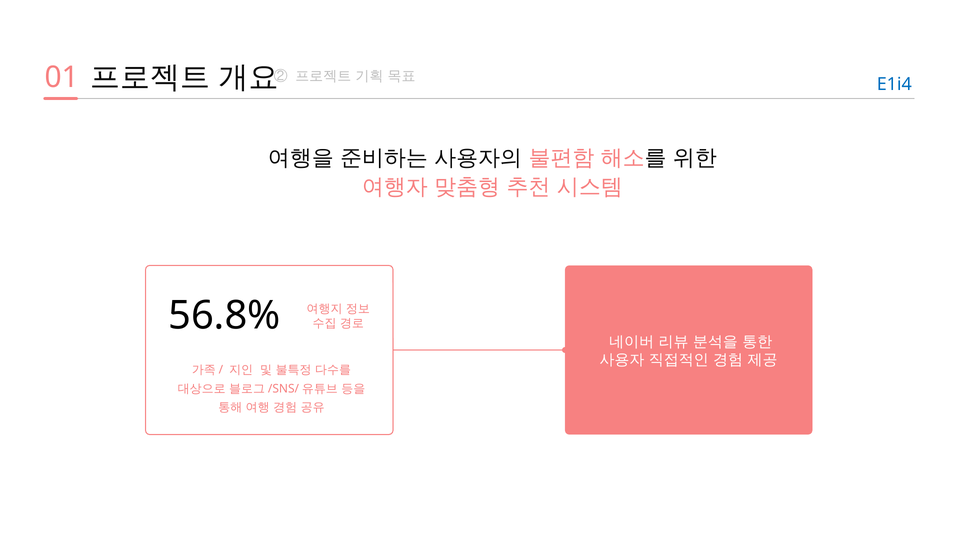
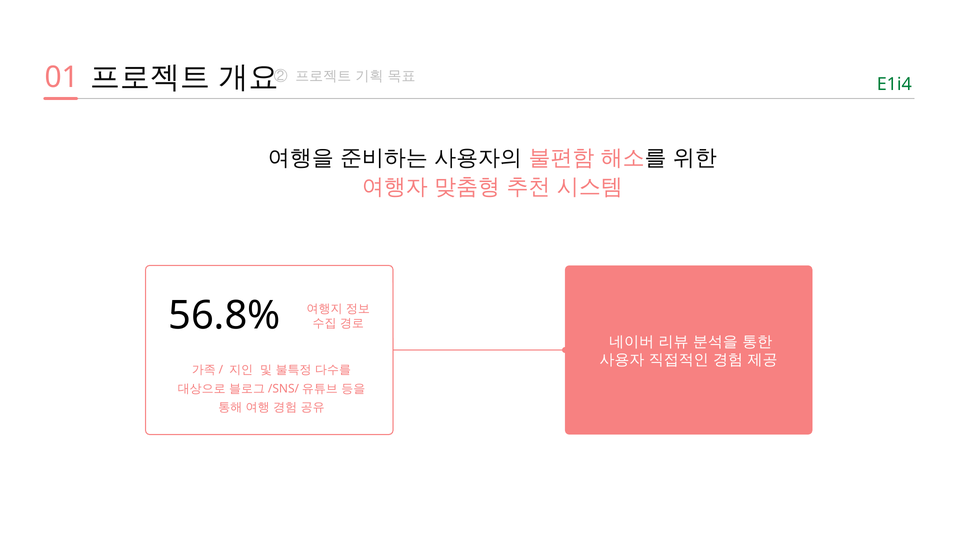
E1i4 colour: blue -> green (894, 84)
